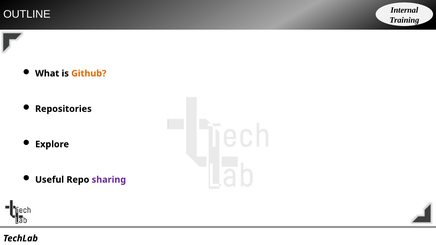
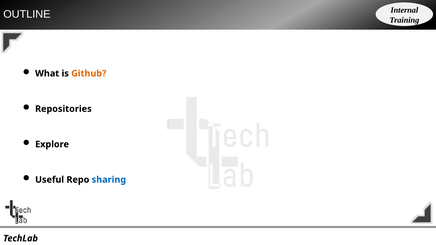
sharing colour: purple -> blue (109, 180)
